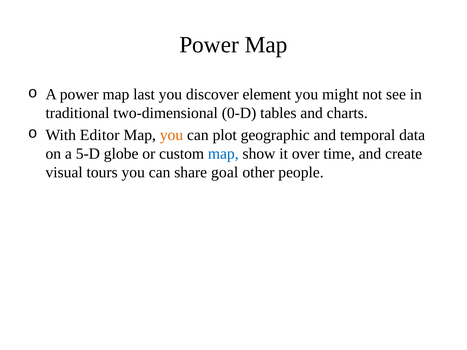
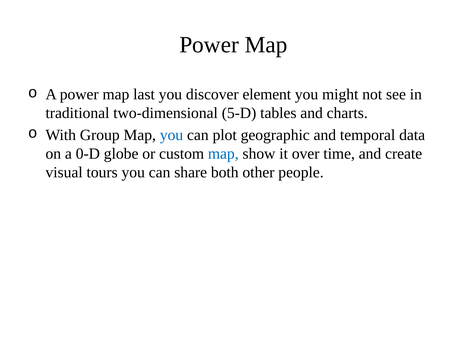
0-D: 0-D -> 5-D (239, 113)
Editor: Editor -> Group (100, 135)
you colour: orange -> blue (172, 135)
5-D: 5-D -> 0-D (88, 154)
goal: goal -> both (225, 172)
